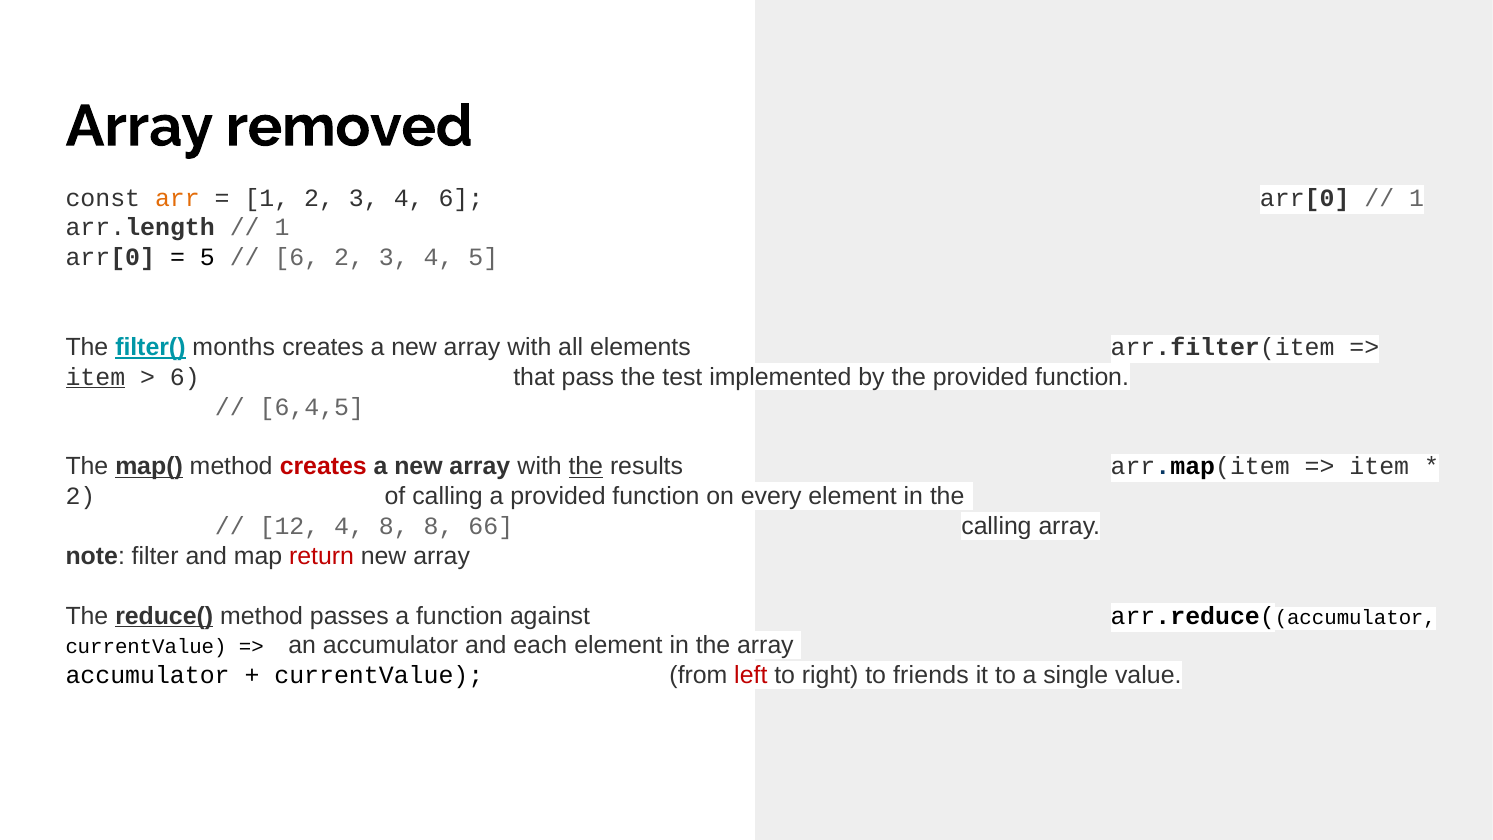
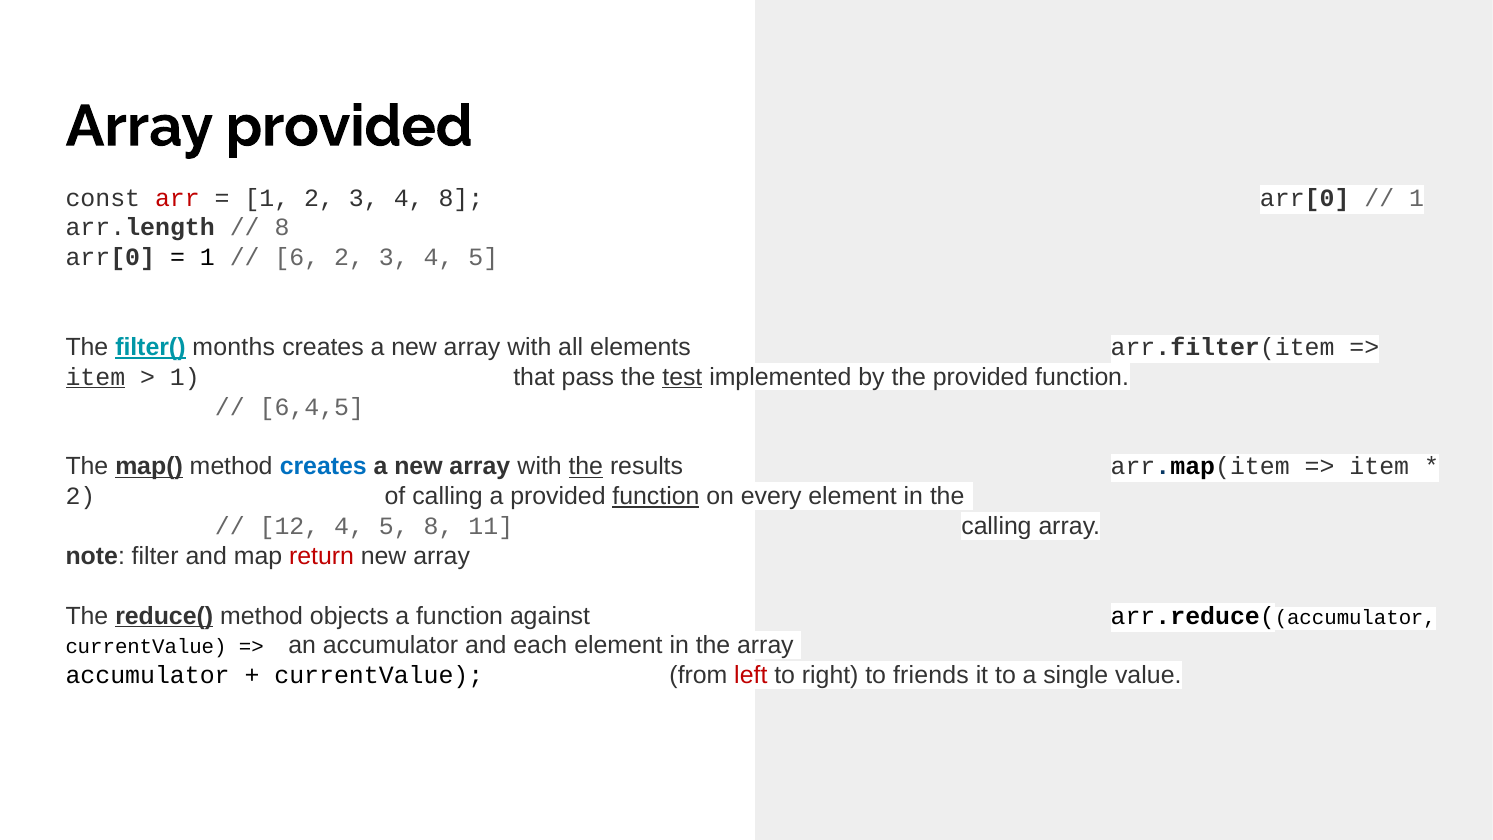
Array removed: removed -> provided (349, 126)
arr colour: orange -> red (177, 198)
4 6: 6 -> 8 (461, 198)
1: 1 -> 8 (282, 228)
5: 5 -> 1 (207, 257)
6: 6 -> 1 (185, 377)
test underline: none -> present (682, 377)
creates colour: red -> blue (323, 466)
function underline: none -> present (656, 496)
12 4 8: 8 -> 5 (394, 526)
66: 66 -> 11 (491, 526)
passes: passes -> objects (349, 616)
